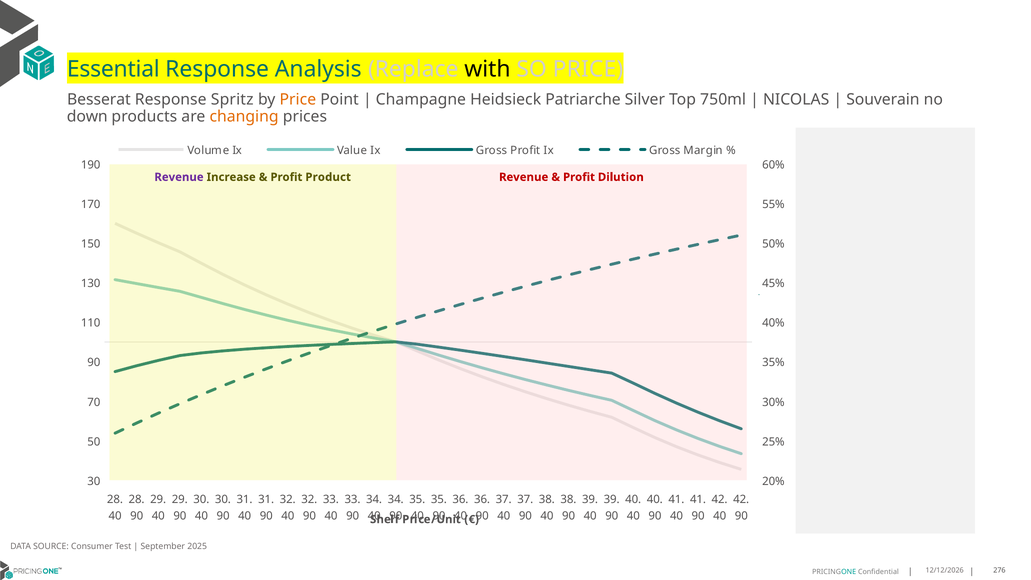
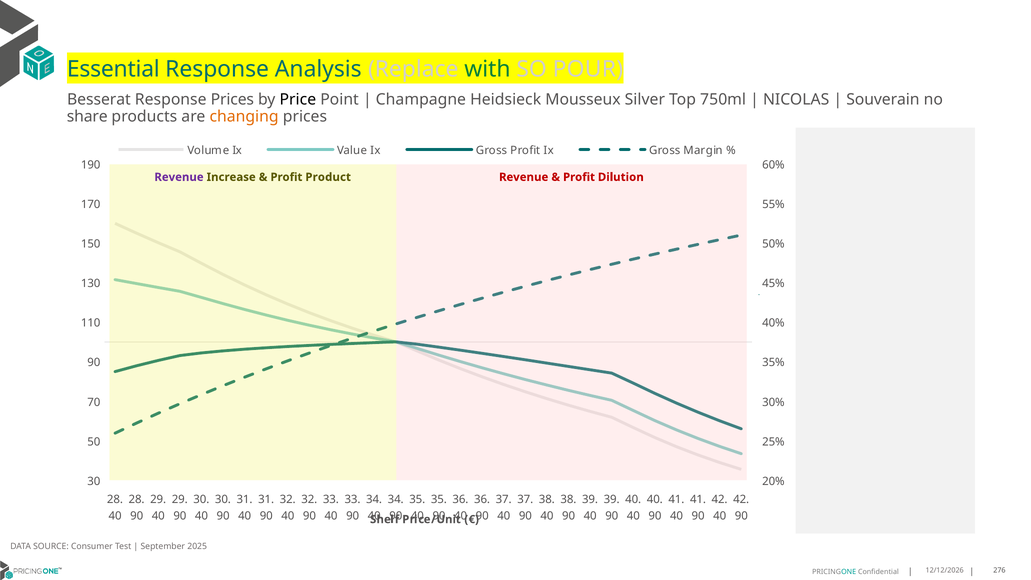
with colour: black -> green (487, 69)
SO PRICE: PRICE -> POUR (588, 69)
Response Spritz: Spritz -> Prices (232, 100)
Price colour: orange -> black (298, 100)
Patriarche: Patriarche -> Mousseux (583, 100)
down: down -> share (87, 117)
